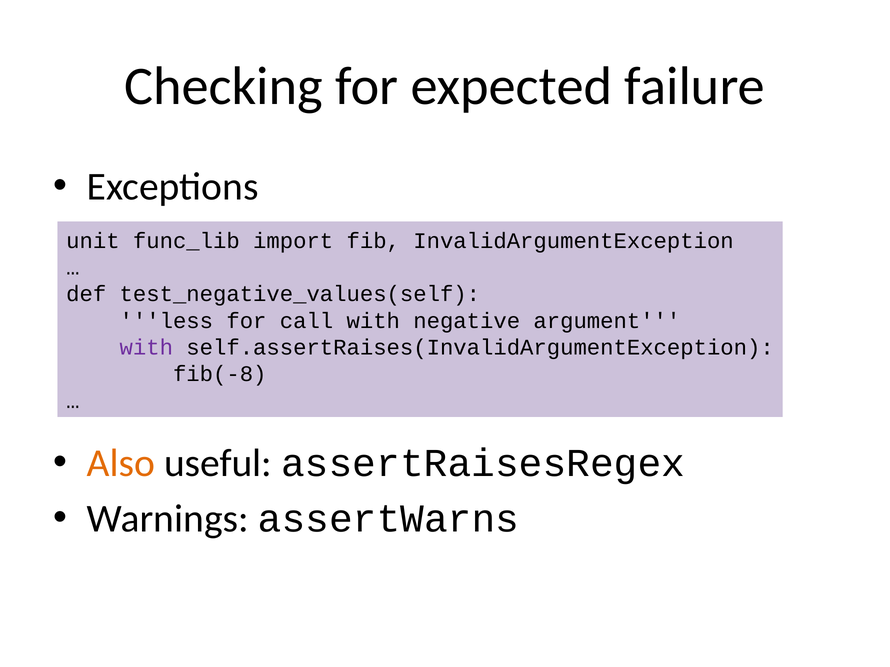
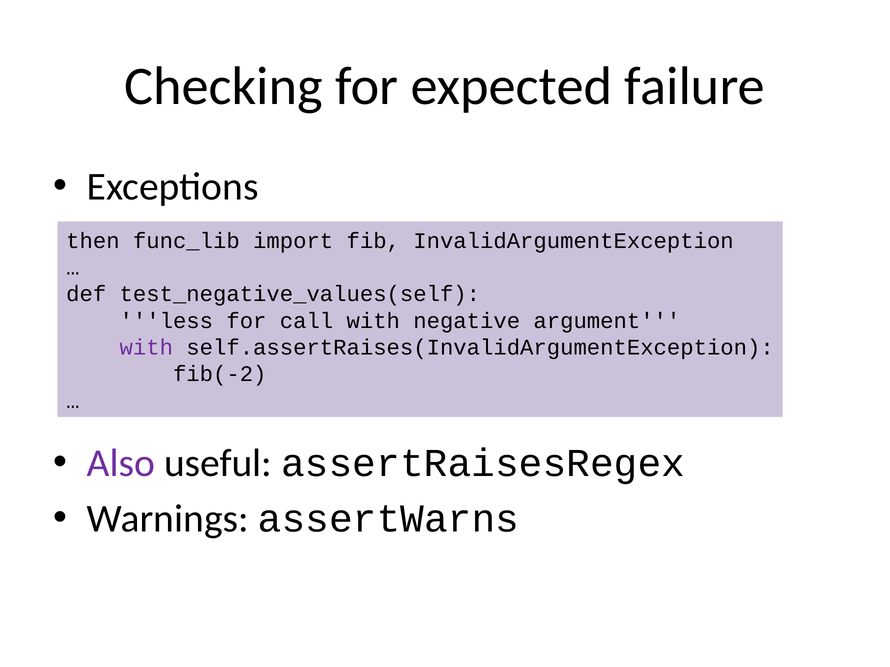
unit: unit -> then (93, 241)
fib(-8: fib(-8 -> fib(-2 (220, 374)
Also colour: orange -> purple (121, 464)
